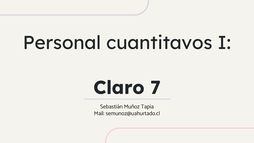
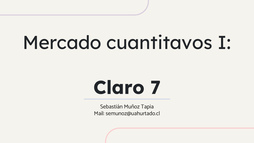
Personal: Personal -> Mercado (62, 43)
